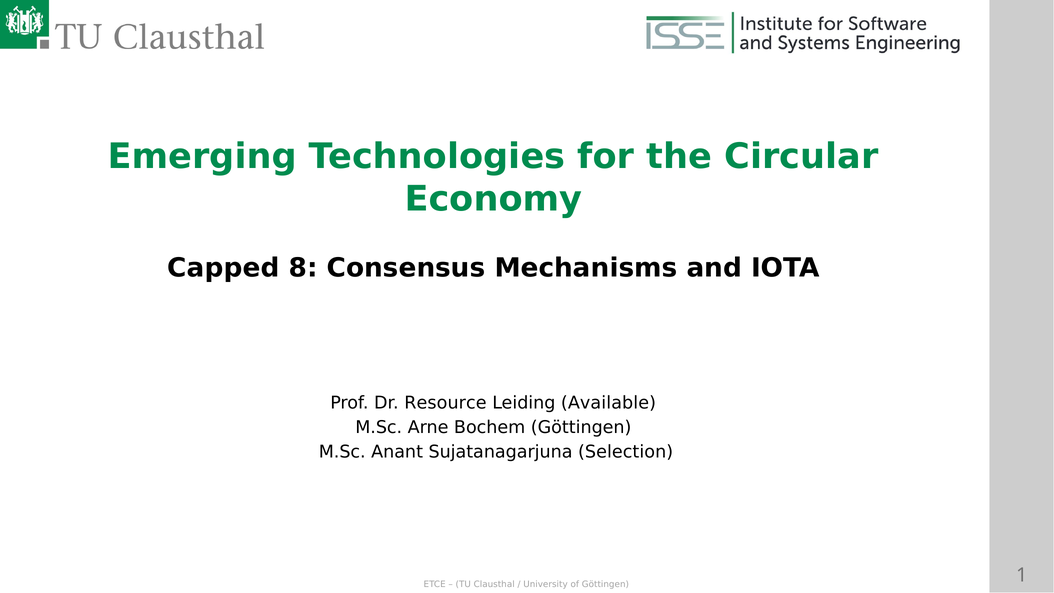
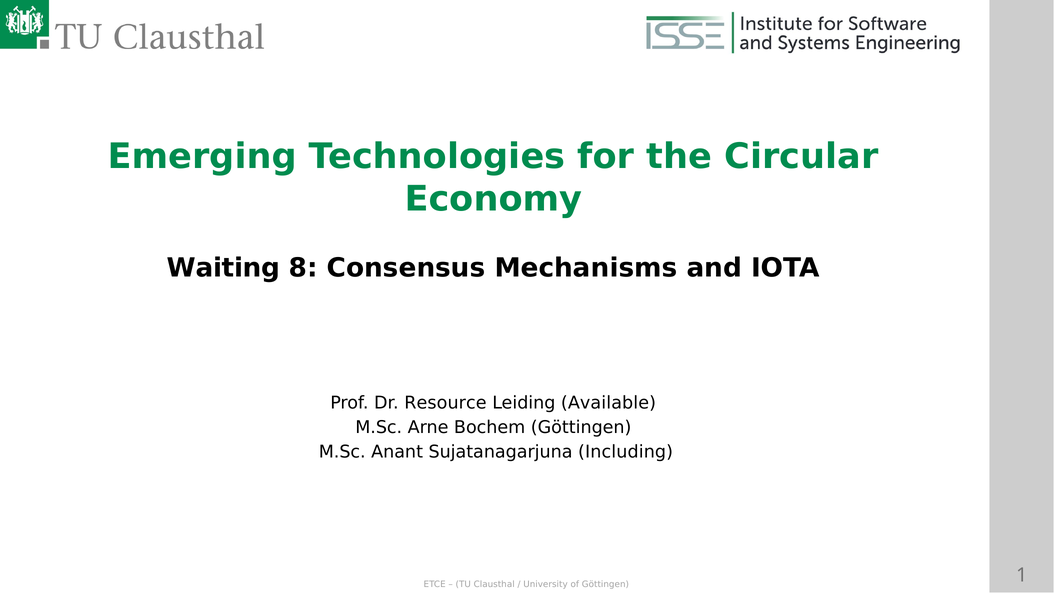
Capped: Capped -> Waiting (224, 268)
Selection: Selection -> Including (626, 452)
